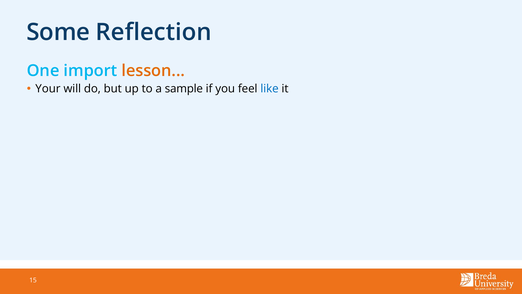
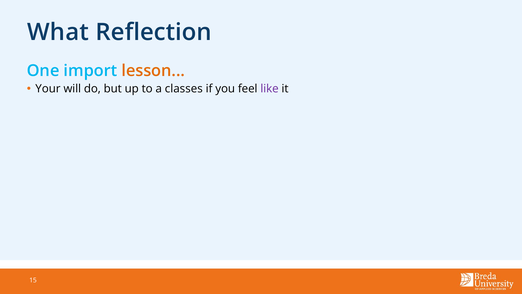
Some: Some -> What (58, 32)
sample: sample -> classes (184, 89)
like colour: blue -> purple (270, 89)
